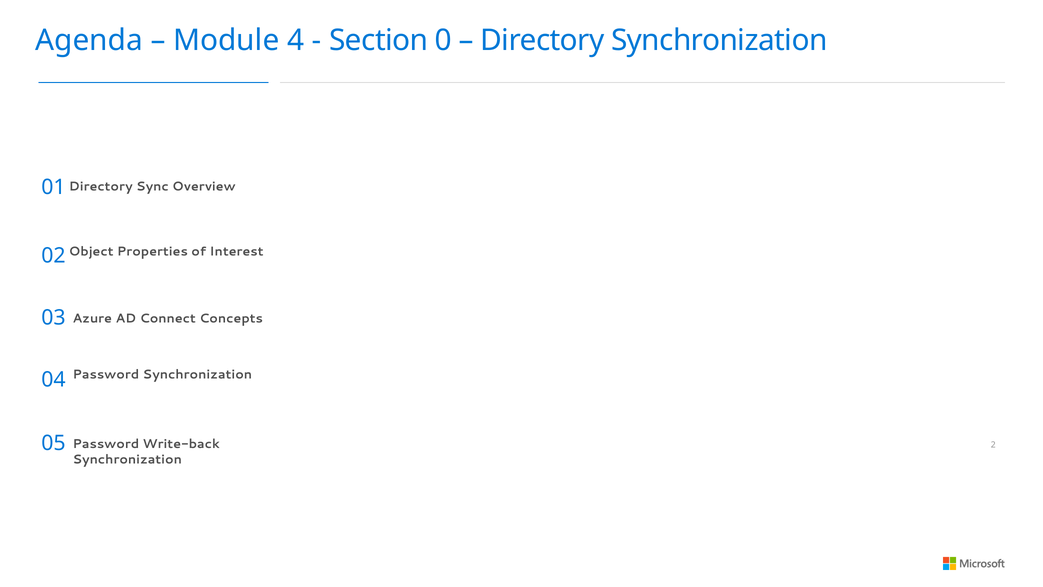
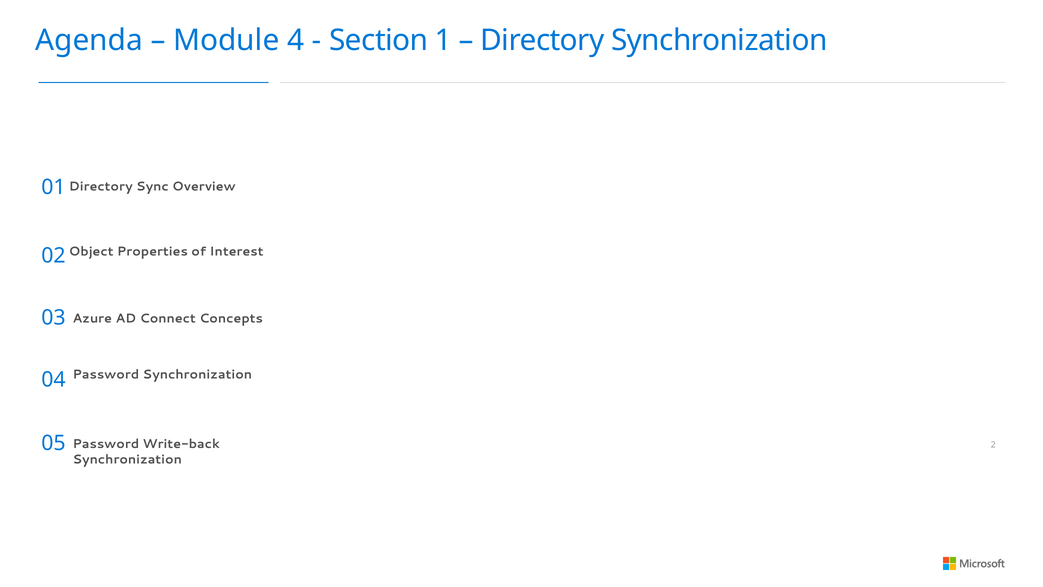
0: 0 -> 1 (443, 40)
